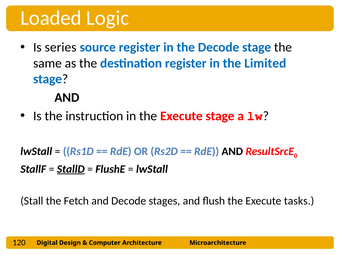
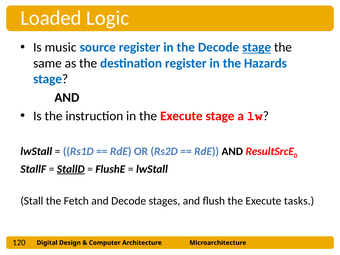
series: series -> music (61, 47)
stage underline: none -> present (257, 47)
Limited: Limited -> Hazards (265, 63)
